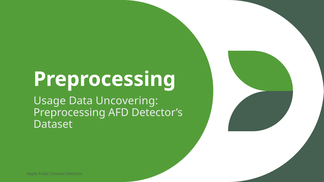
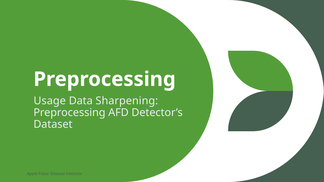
Uncovering: Uncovering -> Sharpening (127, 101)
